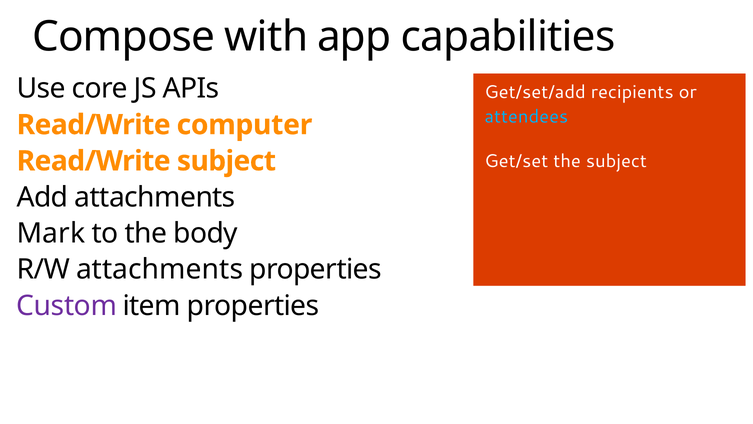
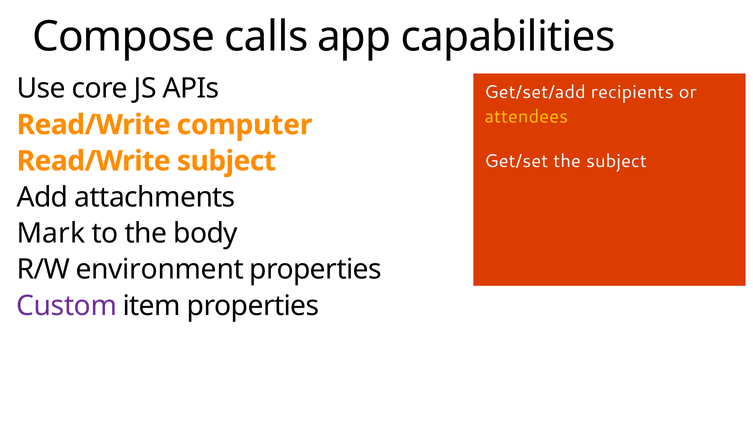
with: with -> calls (266, 37)
attendees colour: light blue -> yellow (526, 117)
R/W attachments: attachments -> environment (160, 269)
